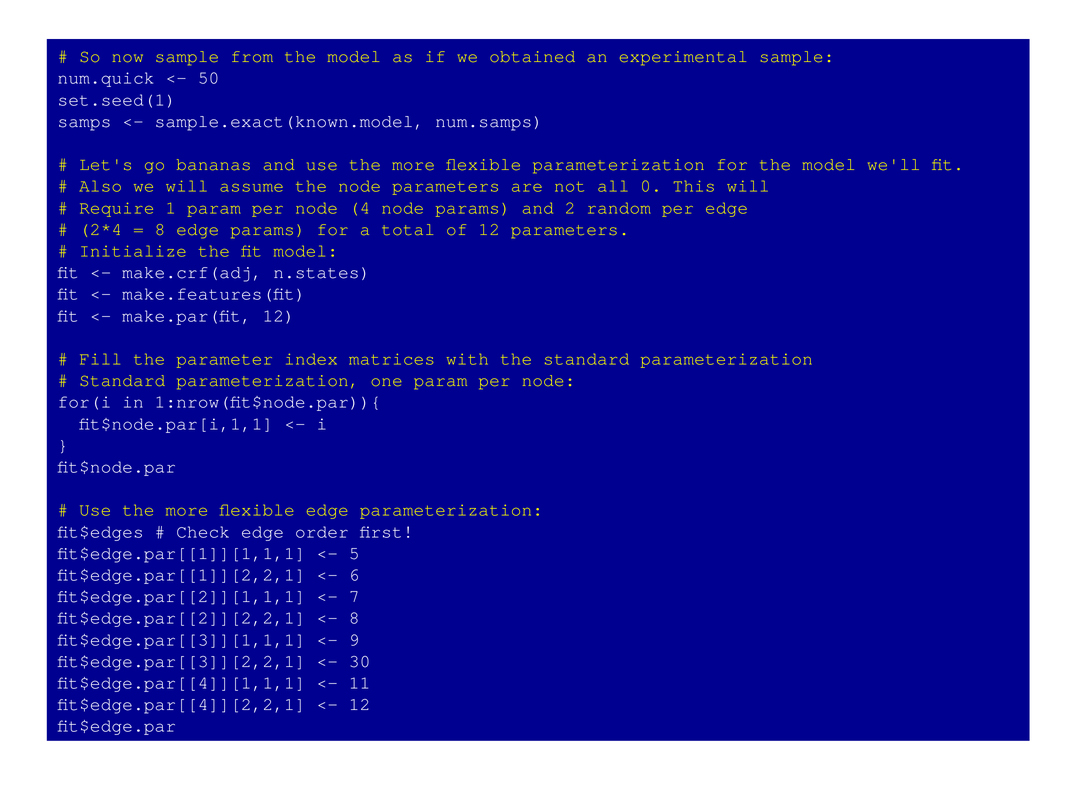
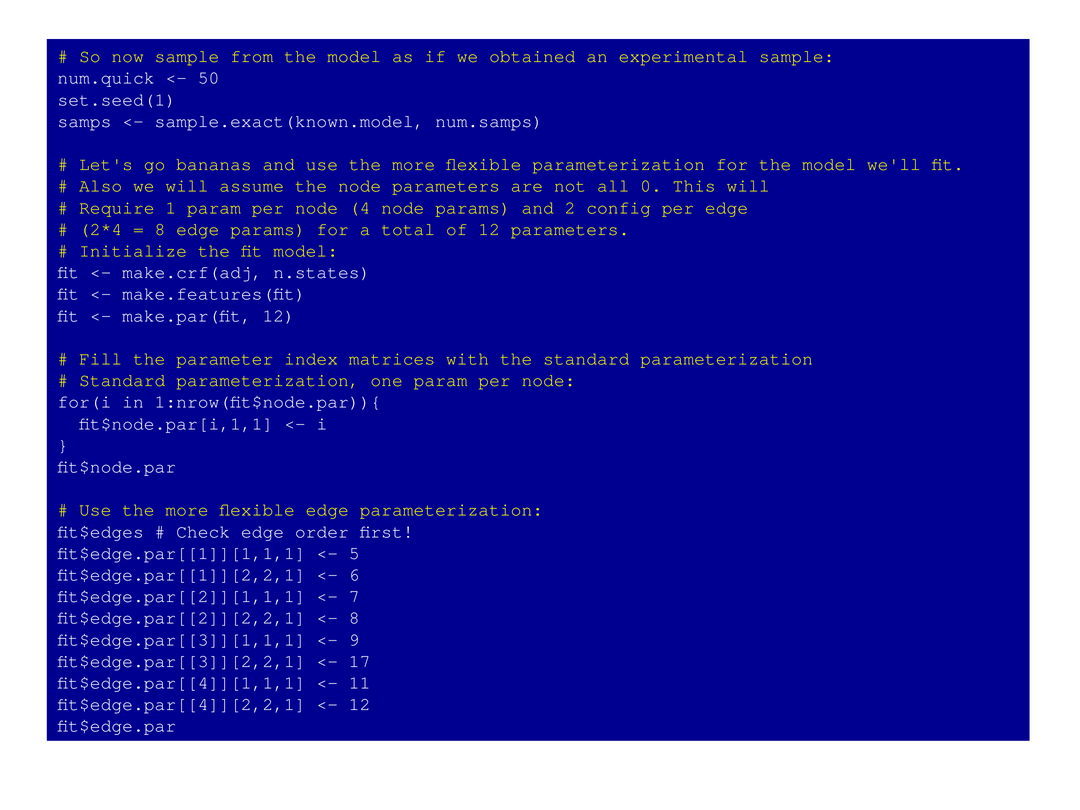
random: random -> config (619, 208)
30: 30 -> 17 (360, 661)
